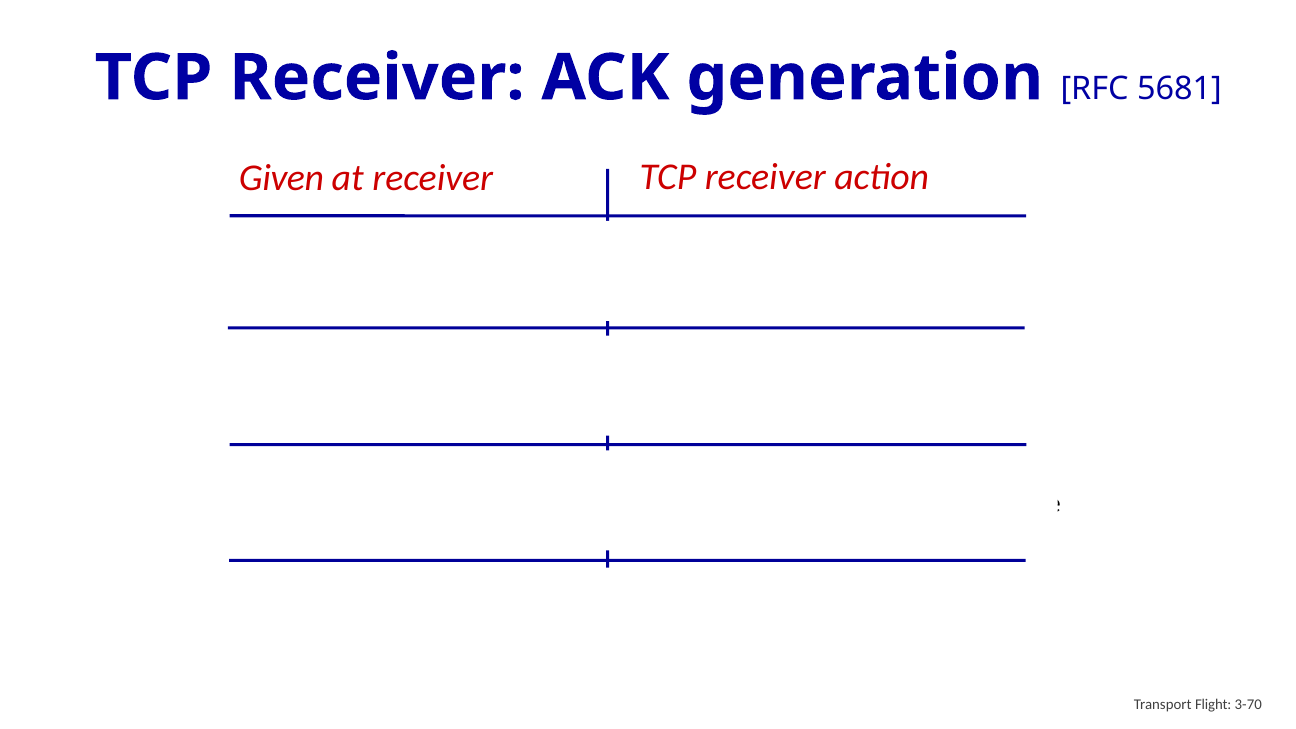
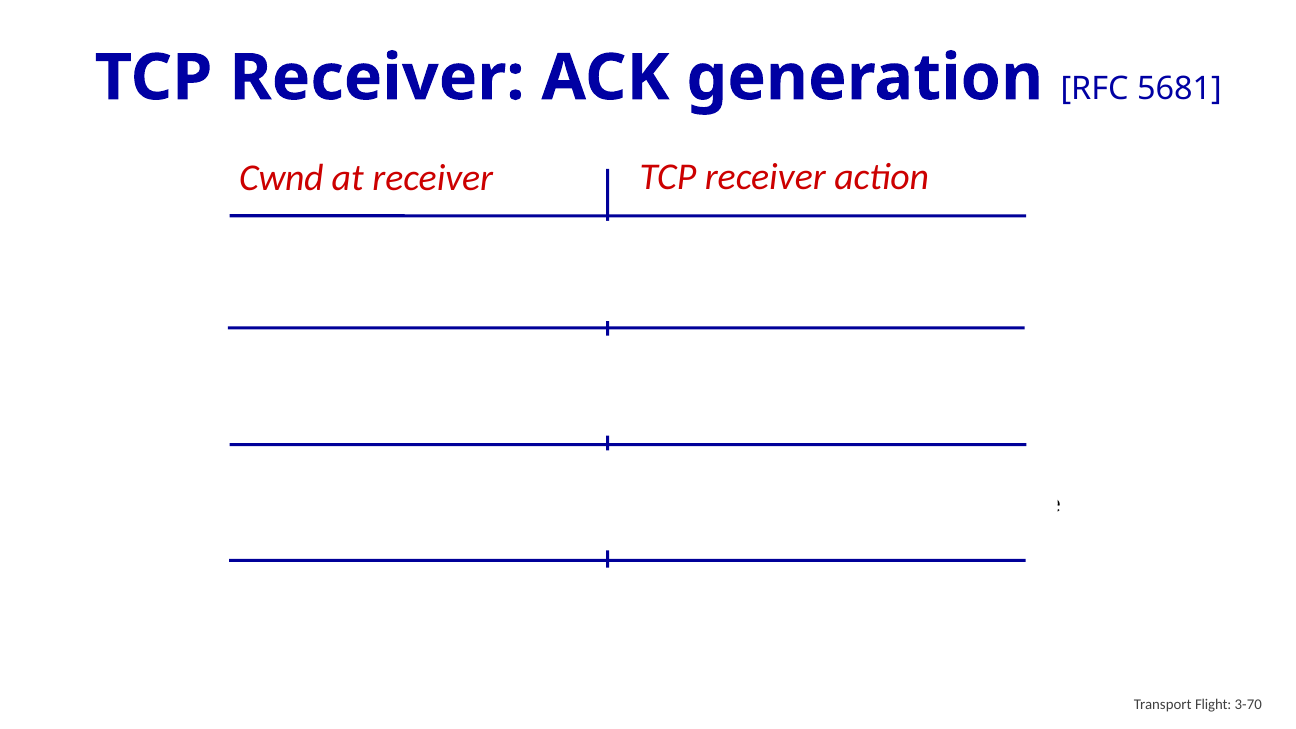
Given: Given -> Cwnd (281, 178)
